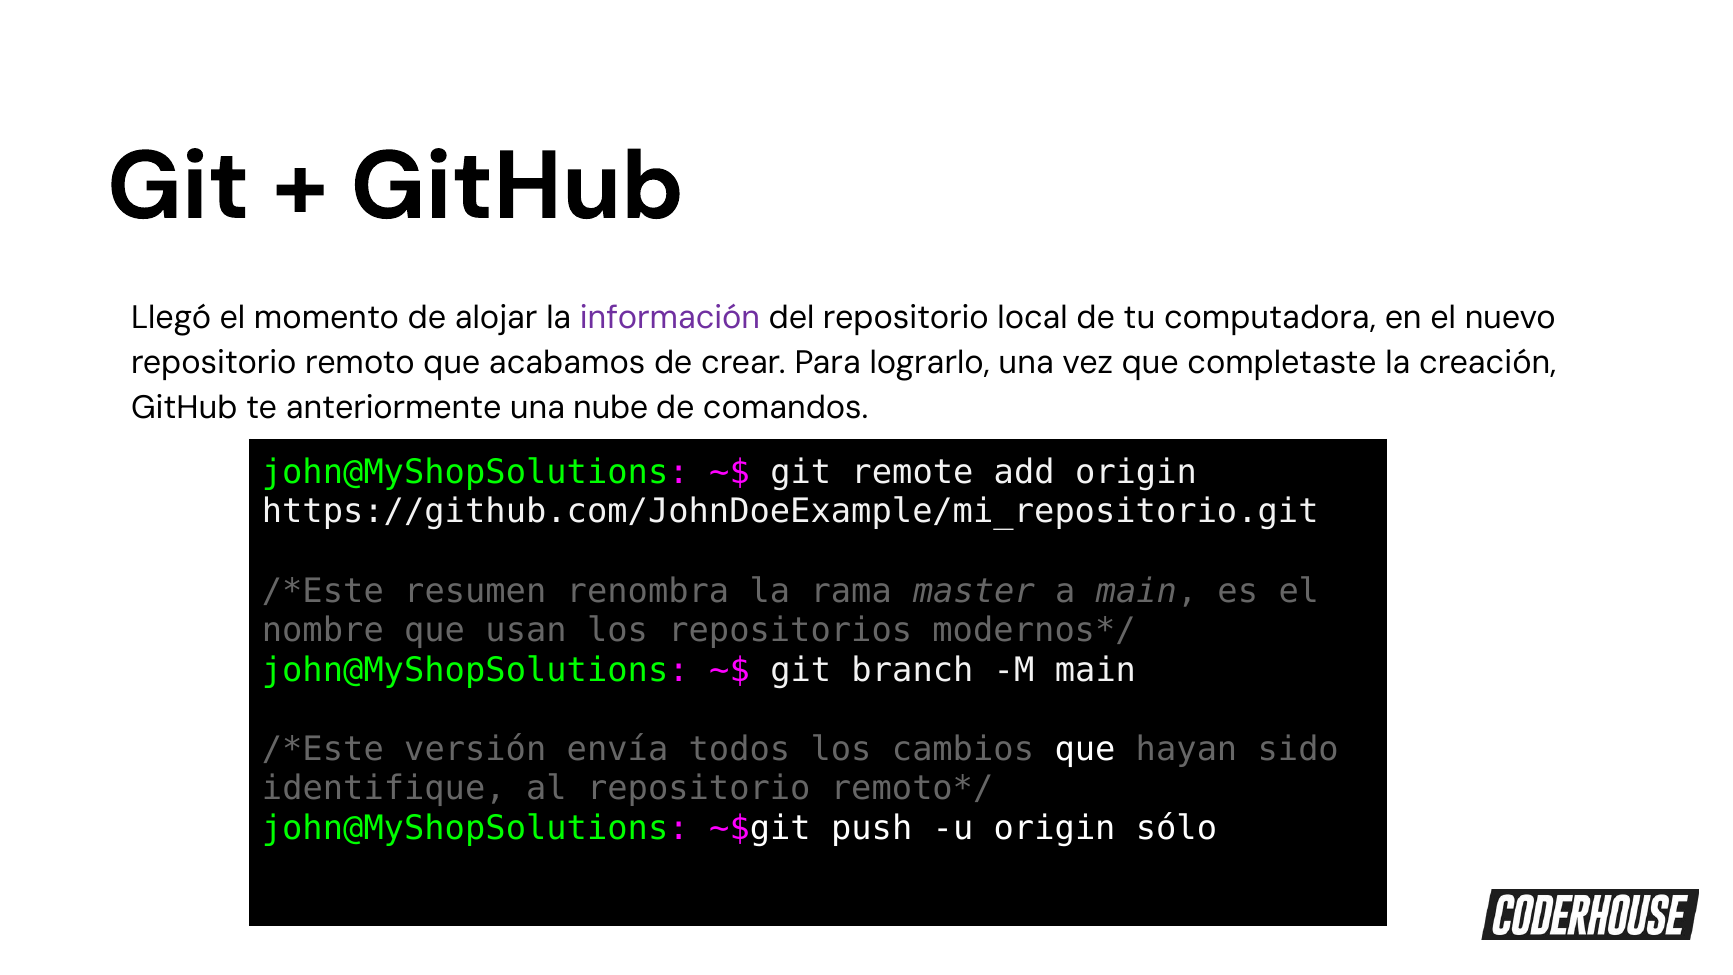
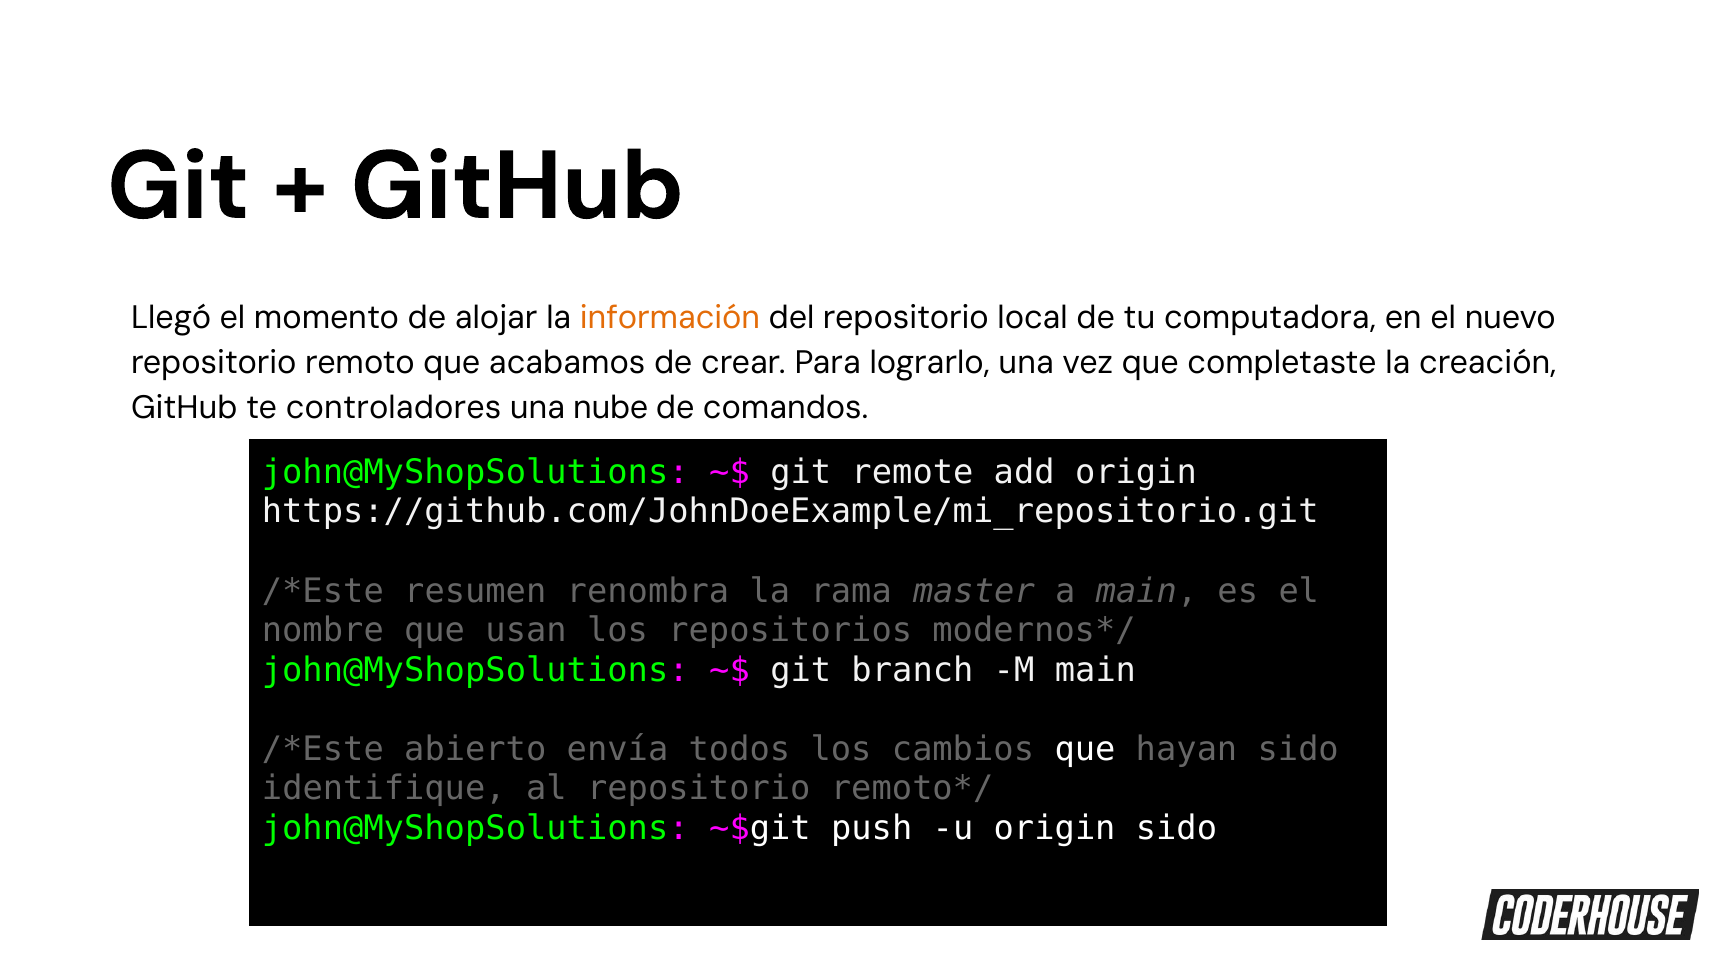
información colour: purple -> orange (670, 318)
anteriormente: anteriormente -> controladores (394, 407)
versión: versión -> abierto (475, 749)
origin sólo: sólo -> sido (1176, 828)
